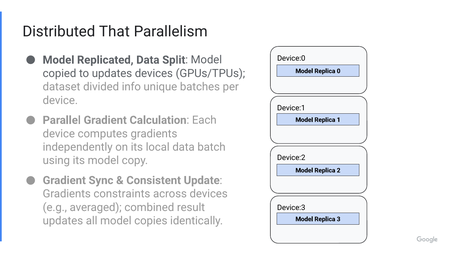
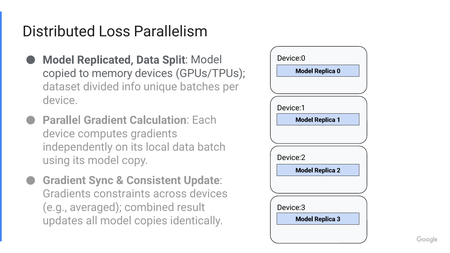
That: That -> Loss (115, 31)
to updates: updates -> memory (112, 73)
